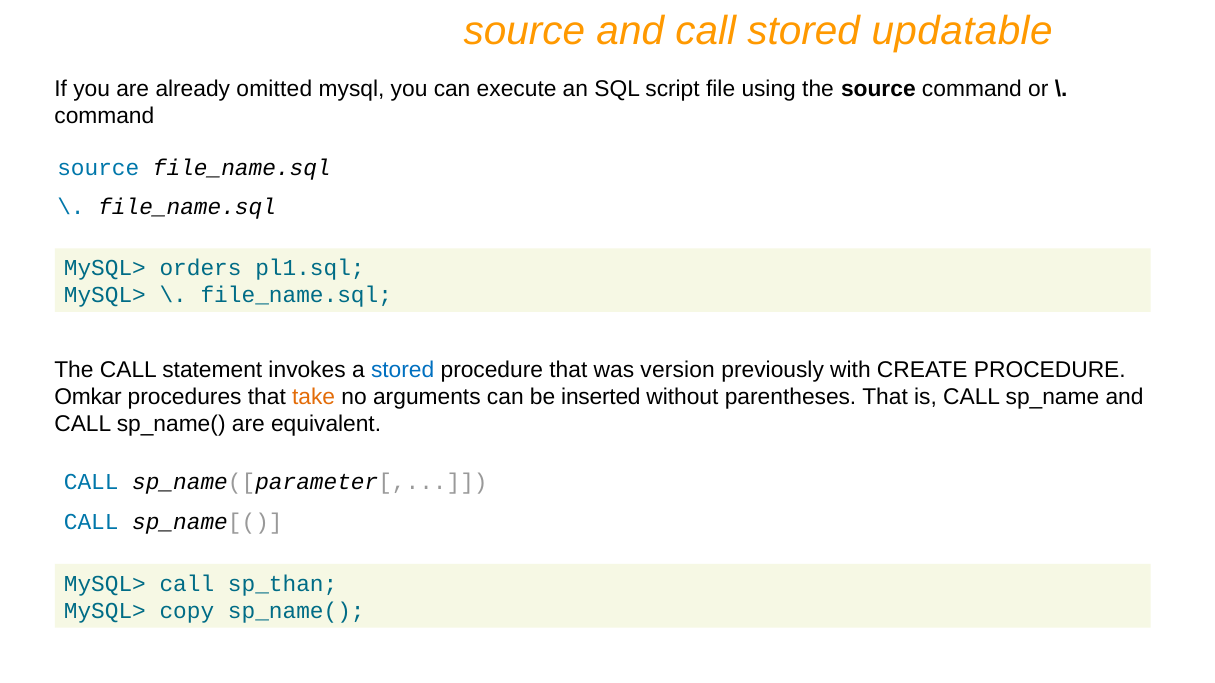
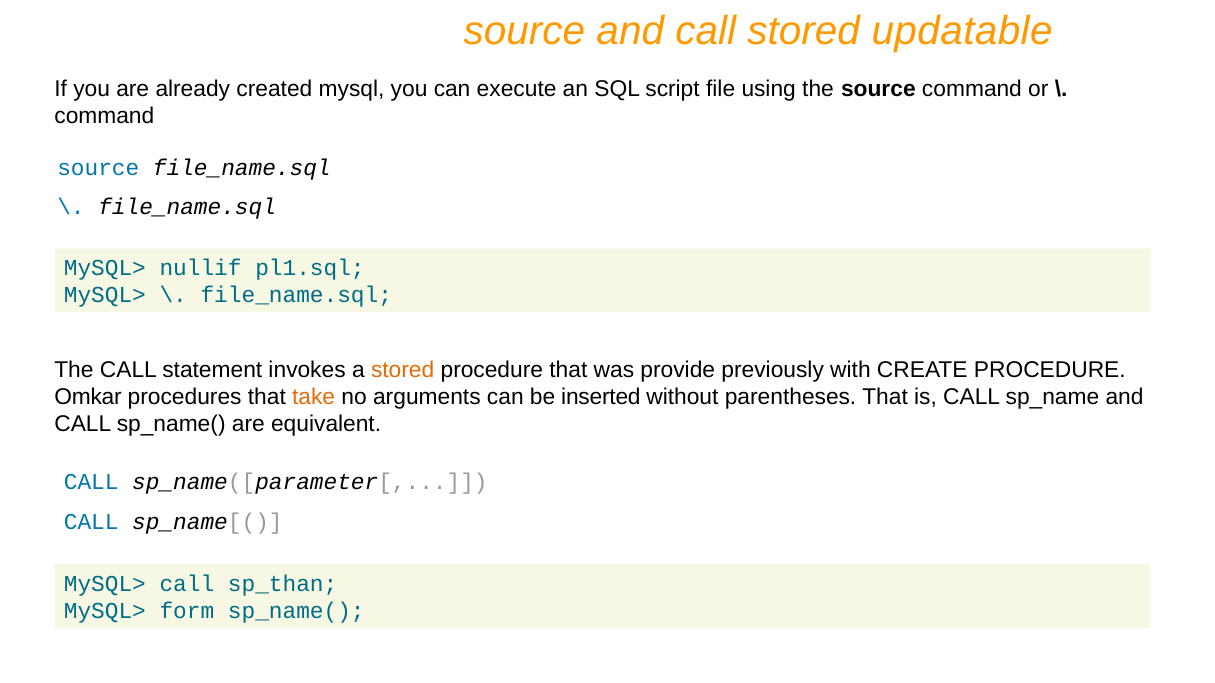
omitted: omitted -> created (274, 89)
orders: orders -> nullif (201, 268)
stored colour: blue -> orange (403, 370)
version: version -> provide (678, 370)
copy: copy -> form (187, 611)
